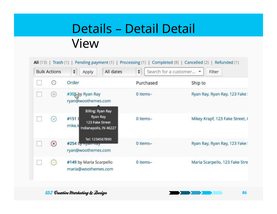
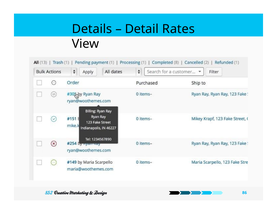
Detail Detail: Detail -> Rates (178, 29)
